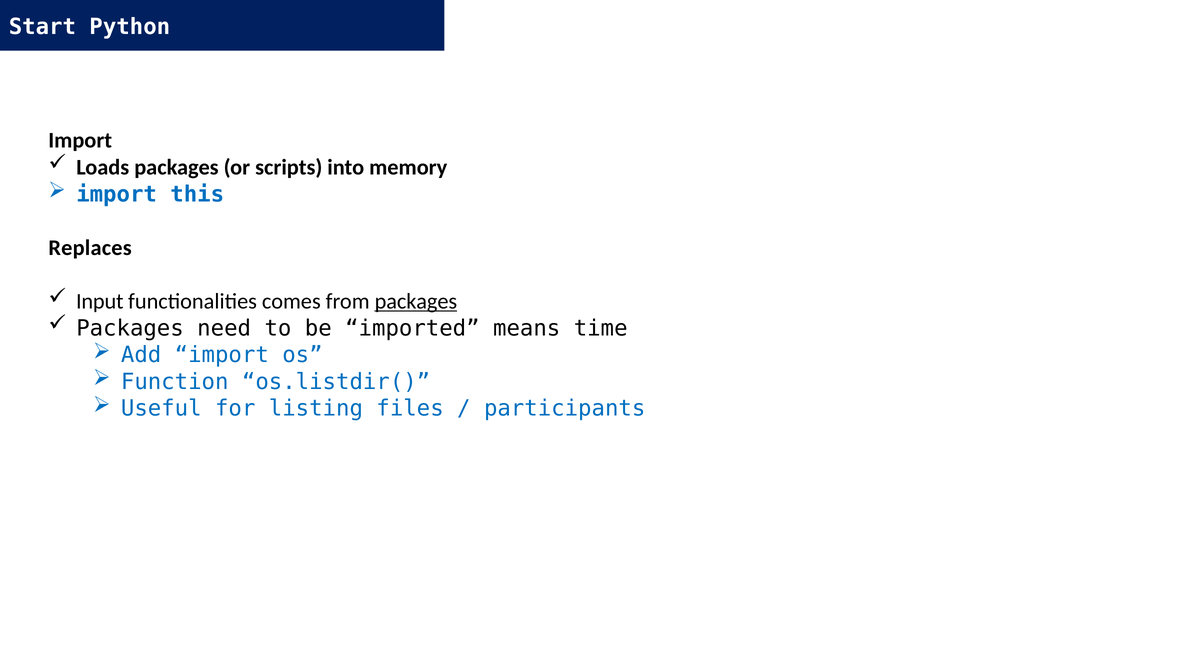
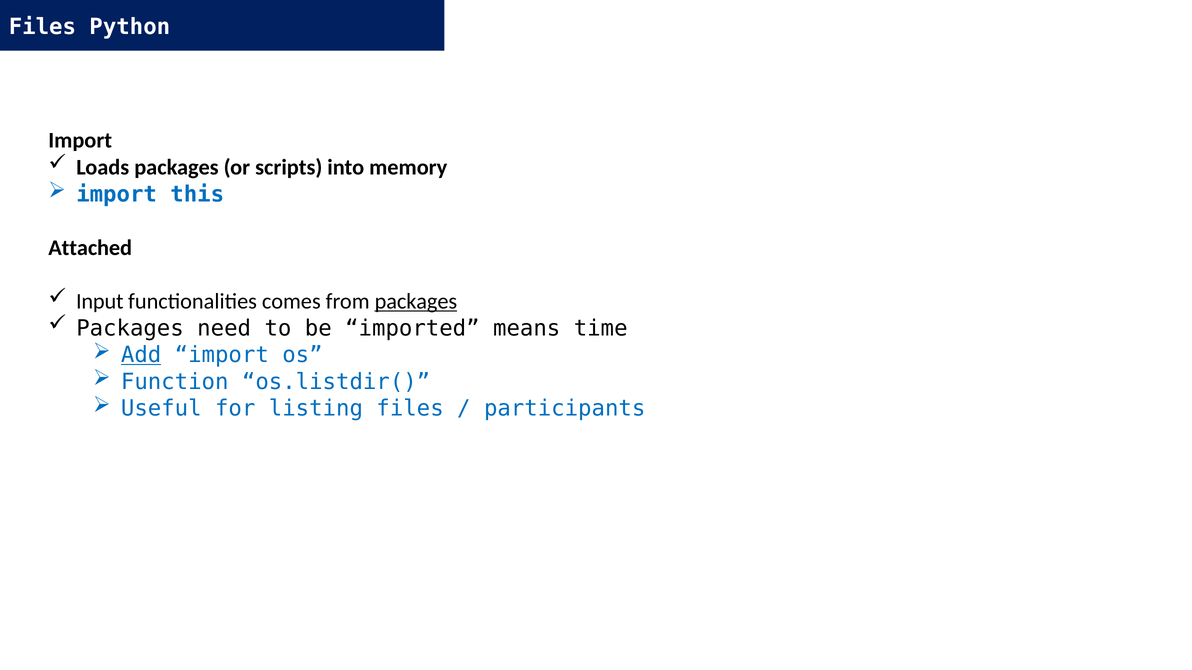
Start: Start -> Files (42, 27)
Replaces: Replaces -> Attached (90, 248)
Add underline: none -> present (141, 355)
